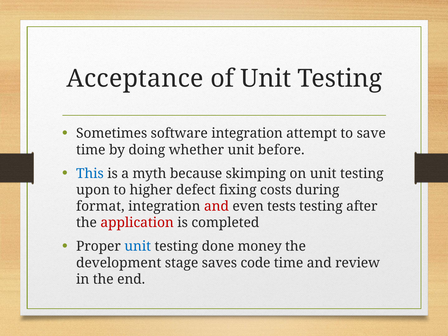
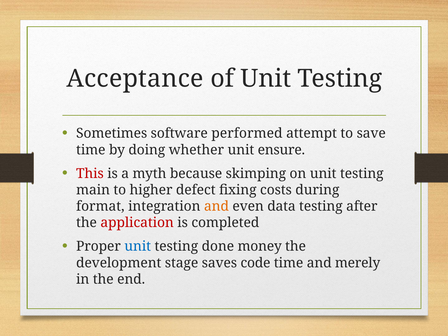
software integration: integration -> performed (247, 133)
before: before -> ensure (281, 150)
This colour: blue -> red (90, 173)
upon: upon -> main (93, 190)
and colour: red -> orange (216, 206)
tests: tests -> data (281, 206)
review: review -> merely (358, 263)
